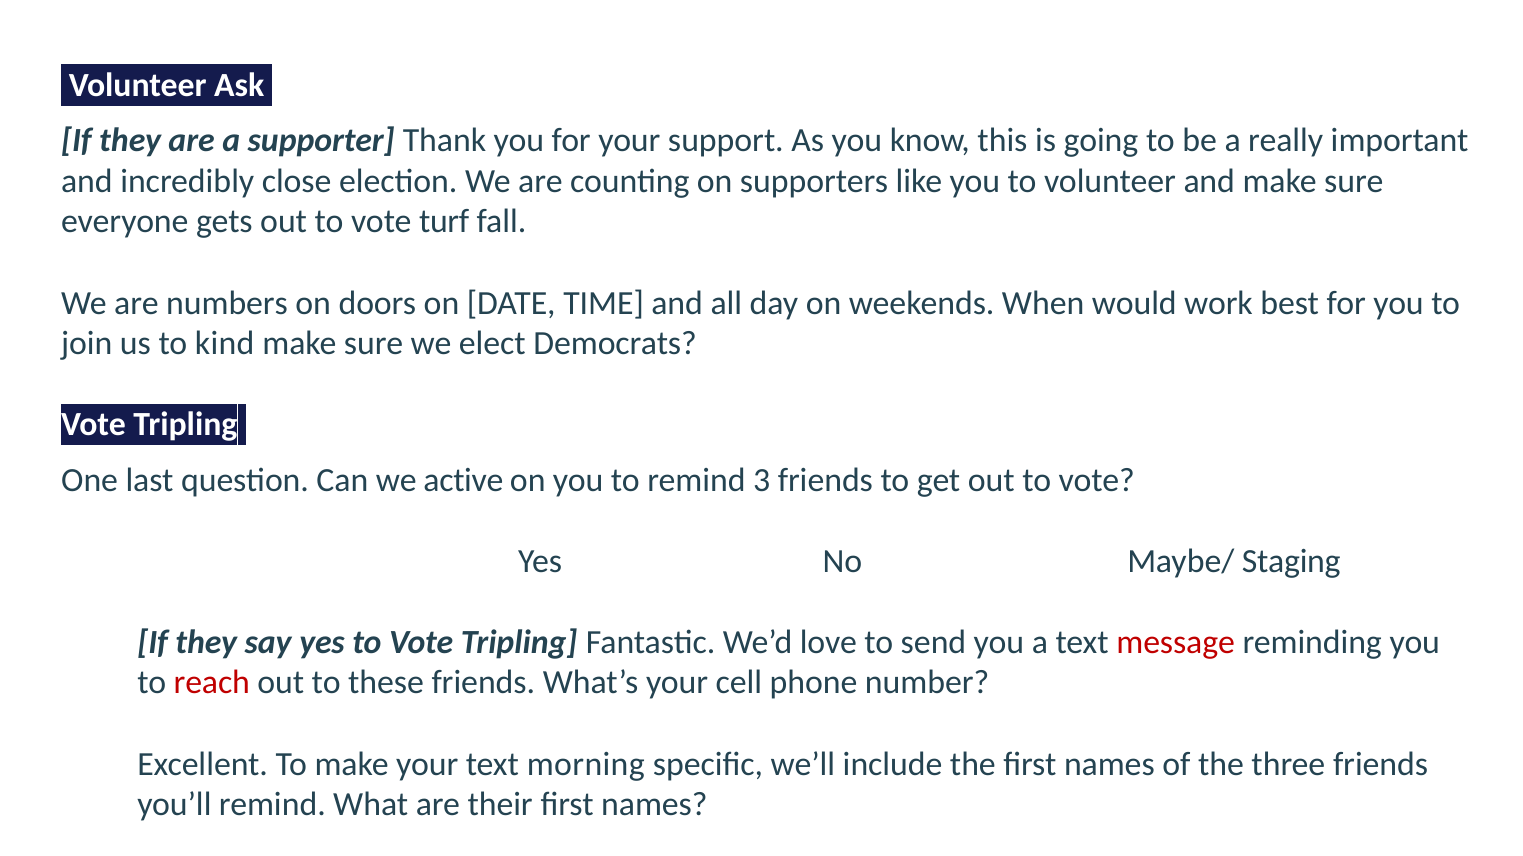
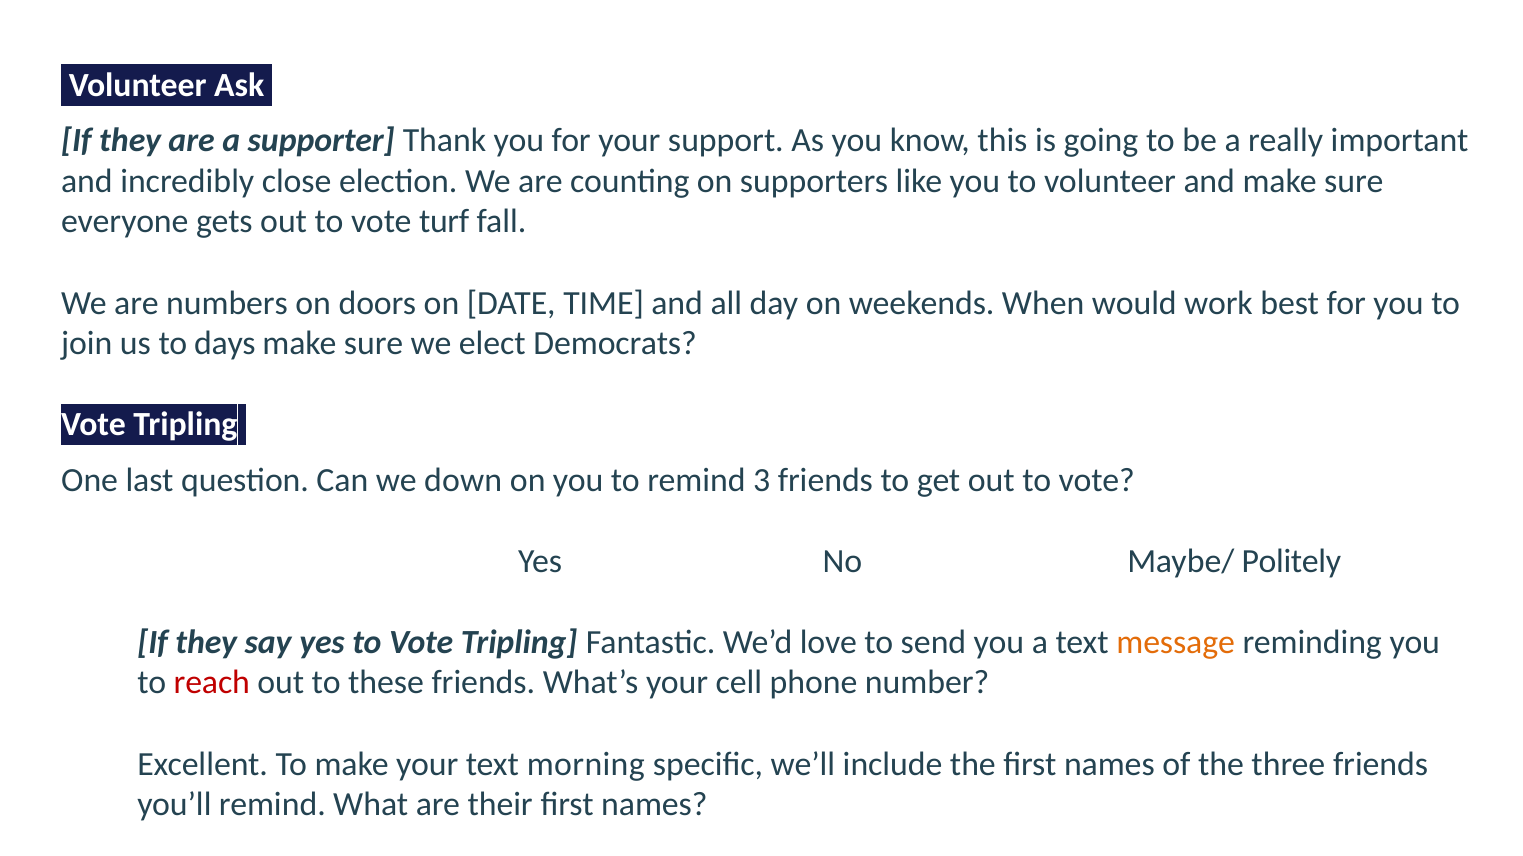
kind: kind -> days (225, 344)
active: active -> down (463, 480)
Staging: Staging -> Politely (1291, 562)
message colour: red -> orange (1176, 643)
